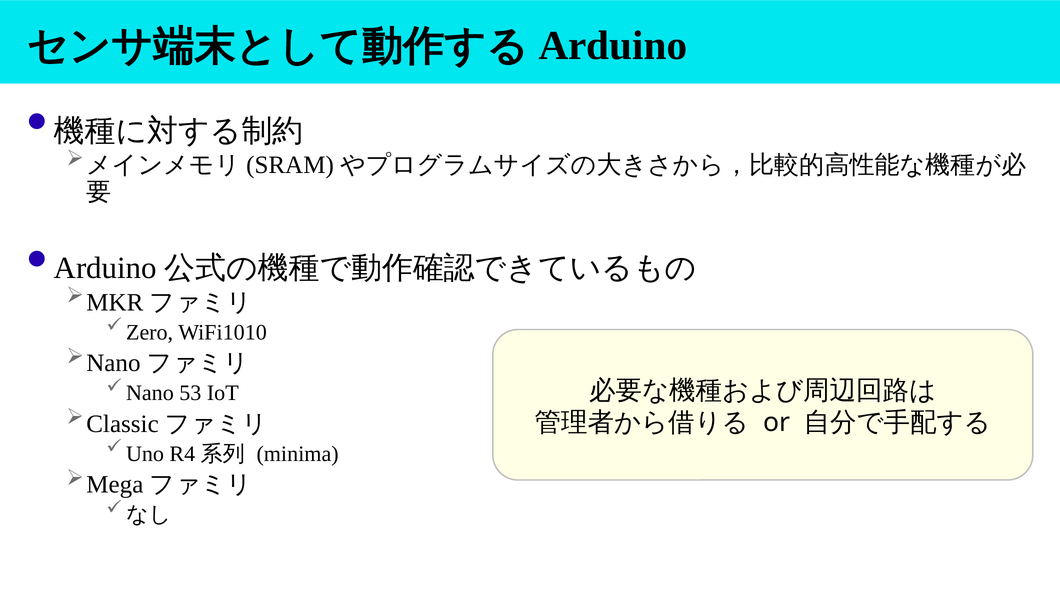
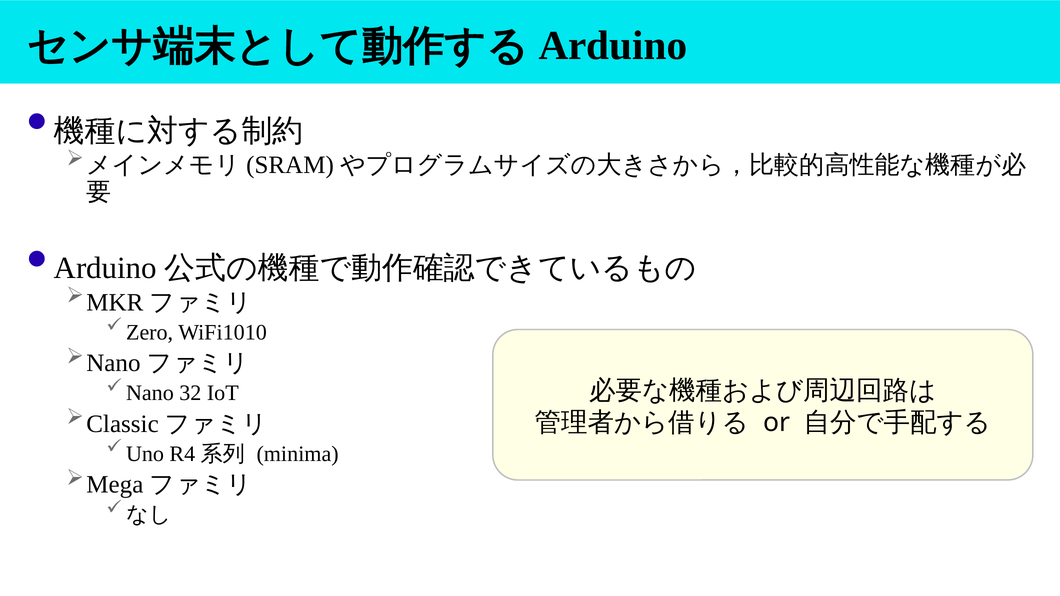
53: 53 -> 32 (190, 393)
